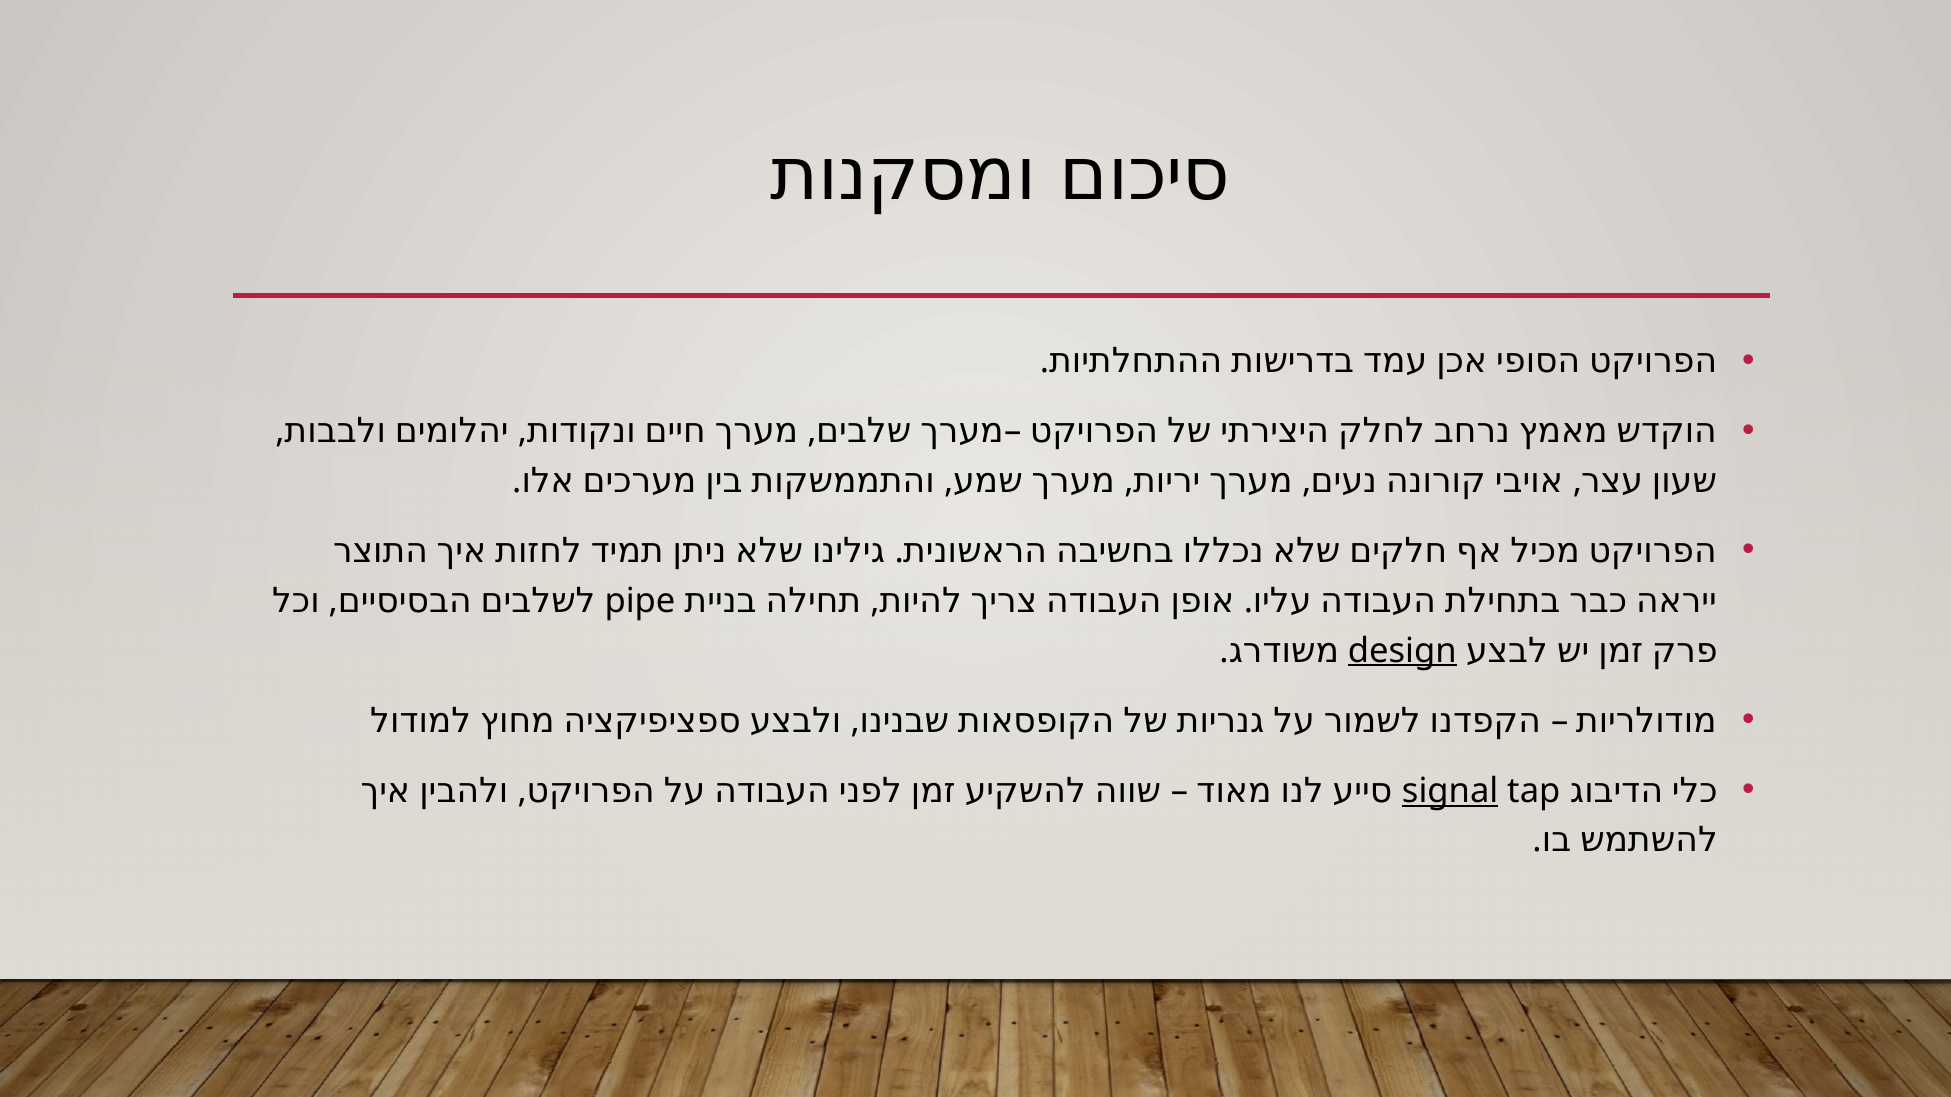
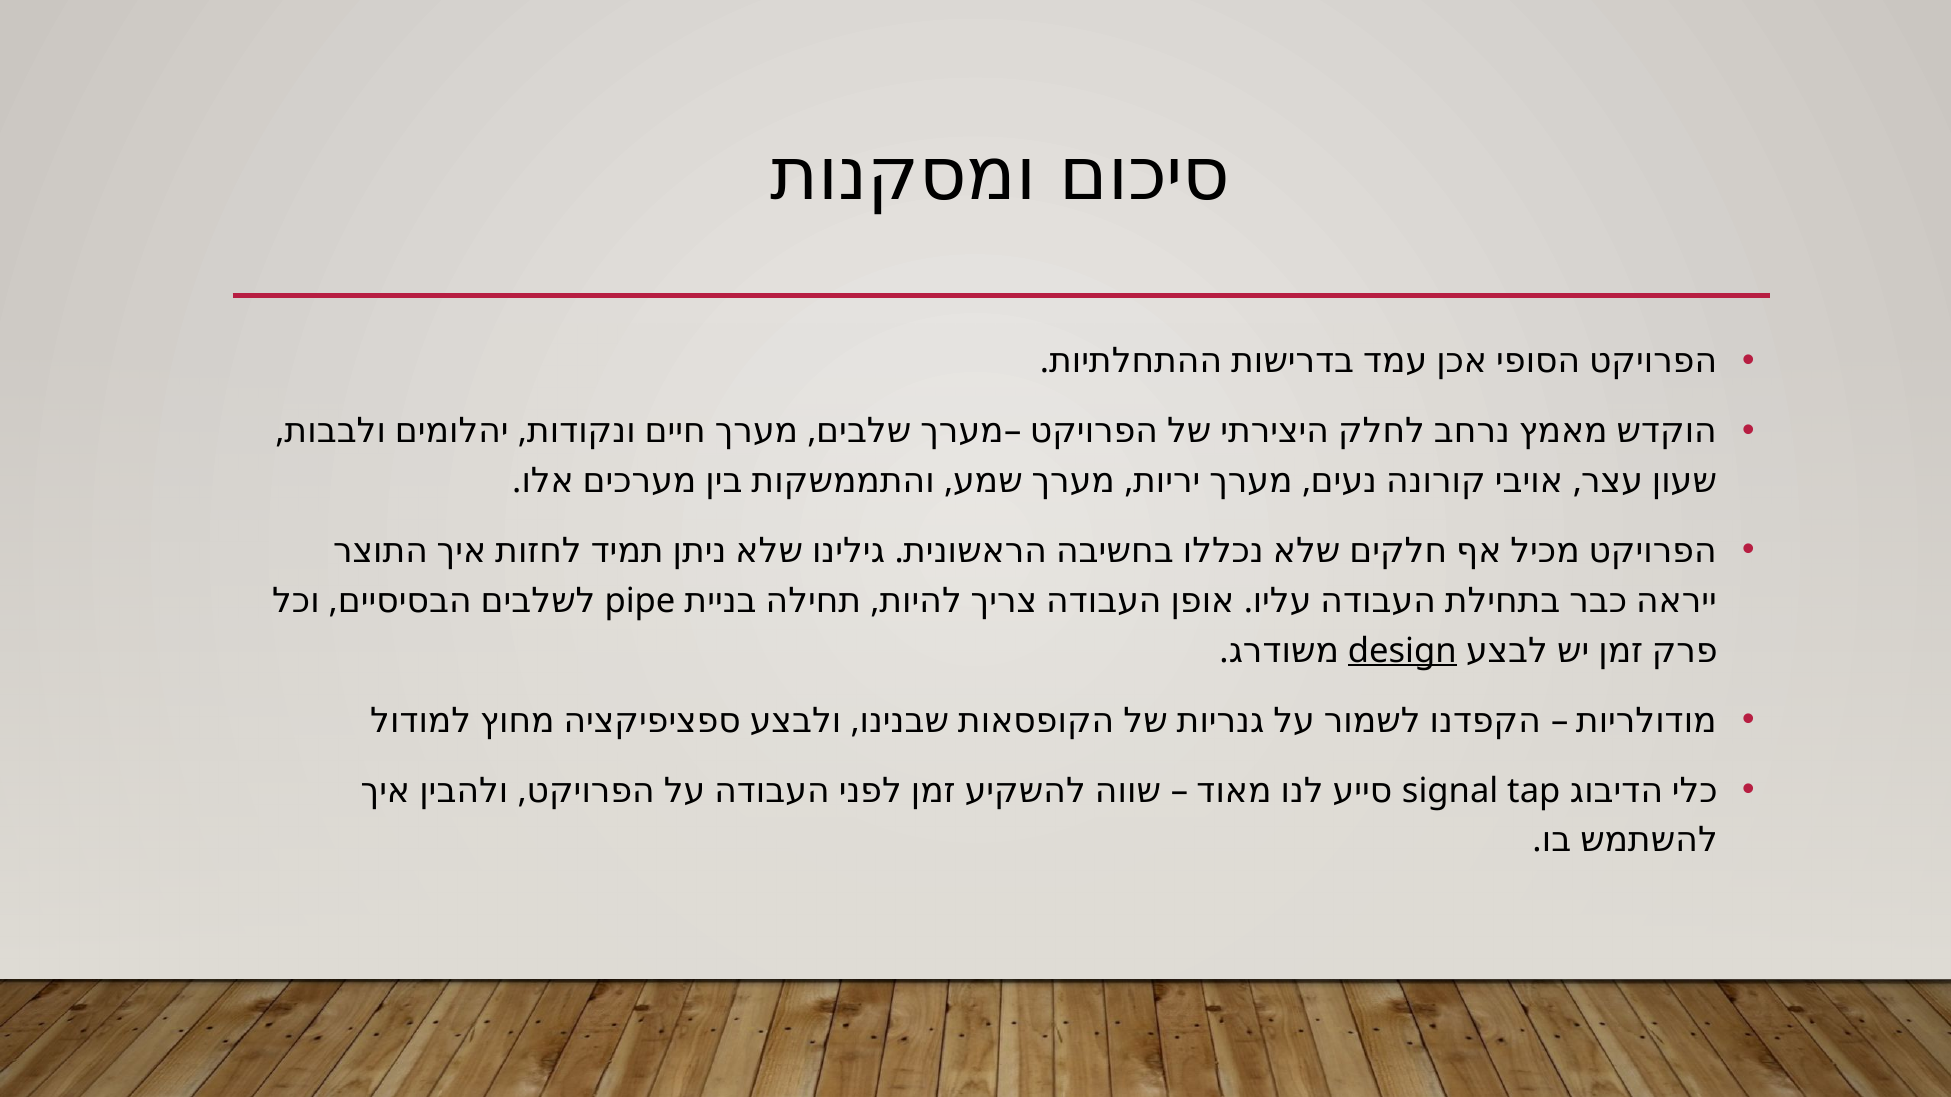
signal underline: present -> none (1450, 791)
